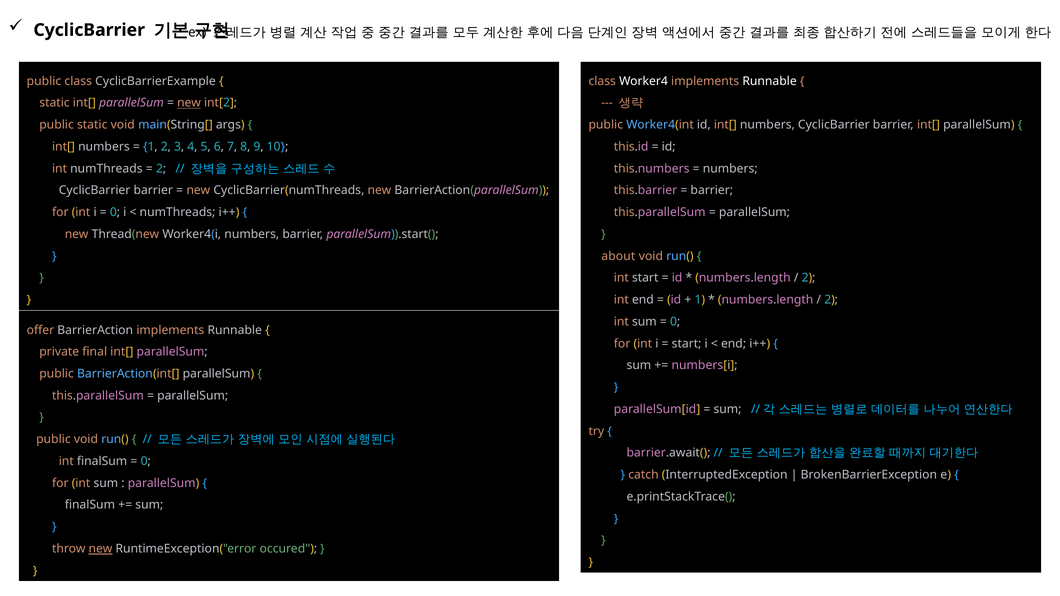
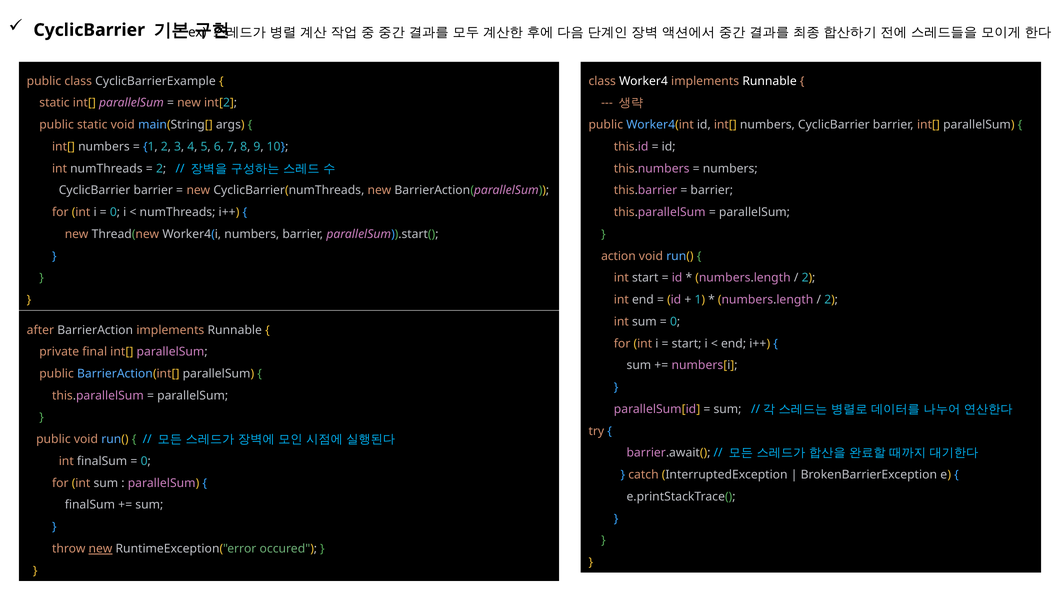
new underline: present -> none (189, 103)
about: about -> action (618, 256)
offer: offer -> after (40, 330)
